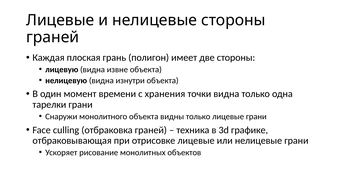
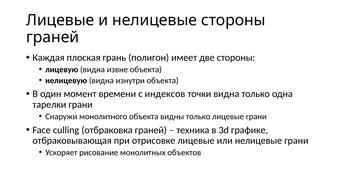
хранения: хранения -> индексов (165, 94)
